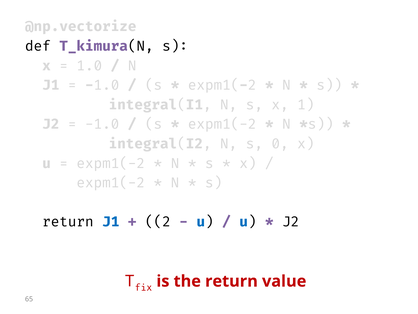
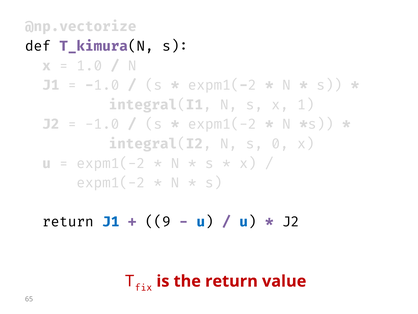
2: 2 -> 9 (158, 222)
